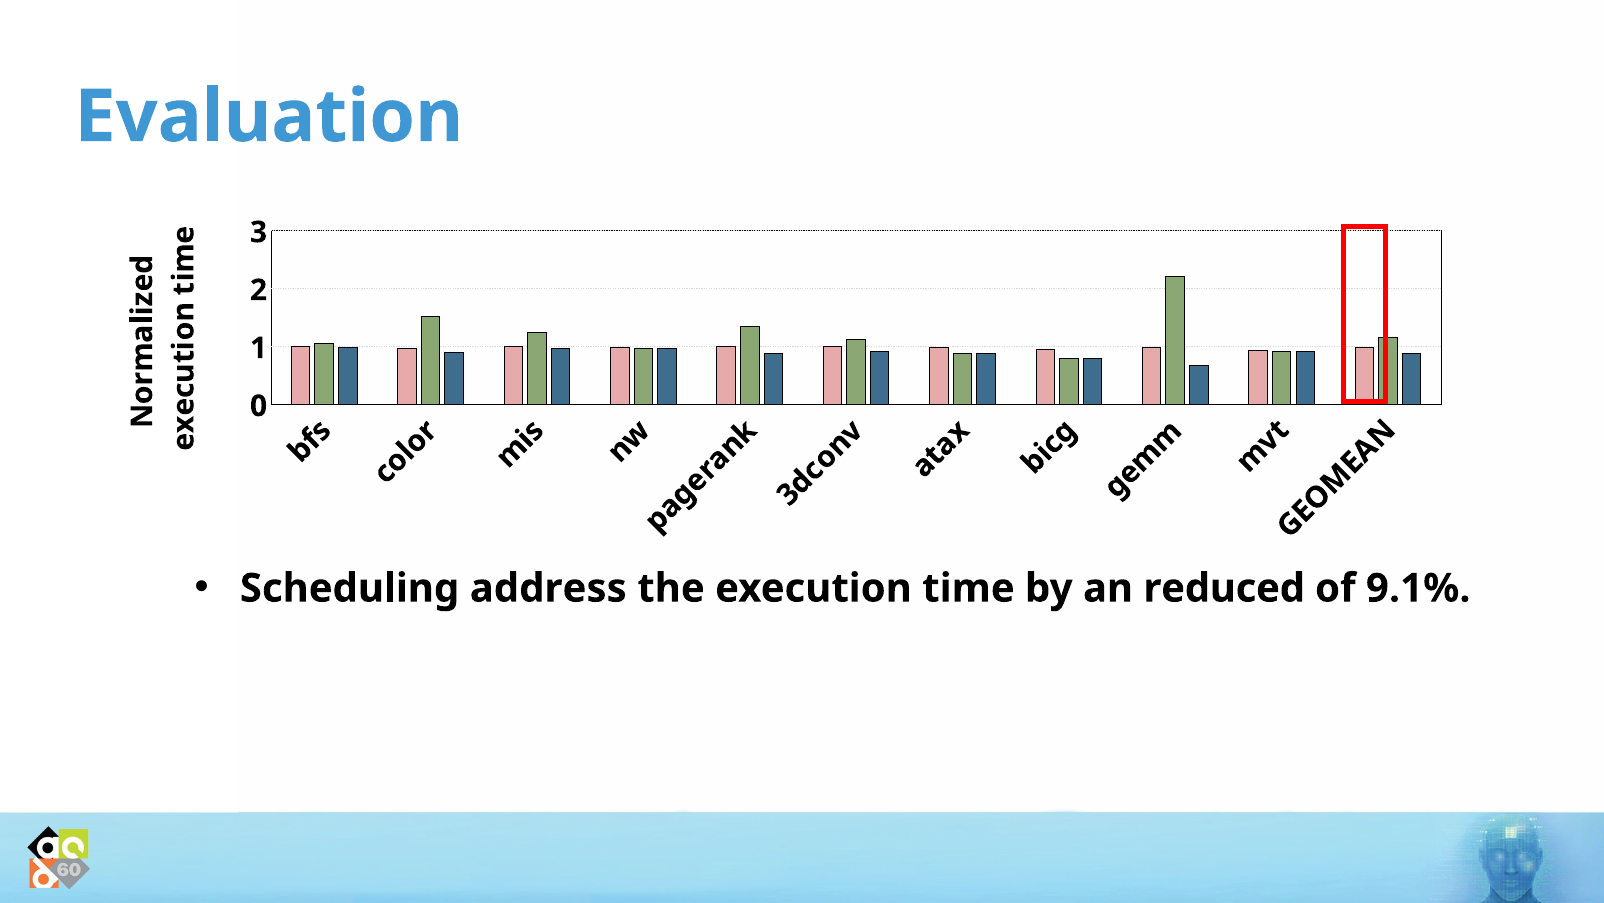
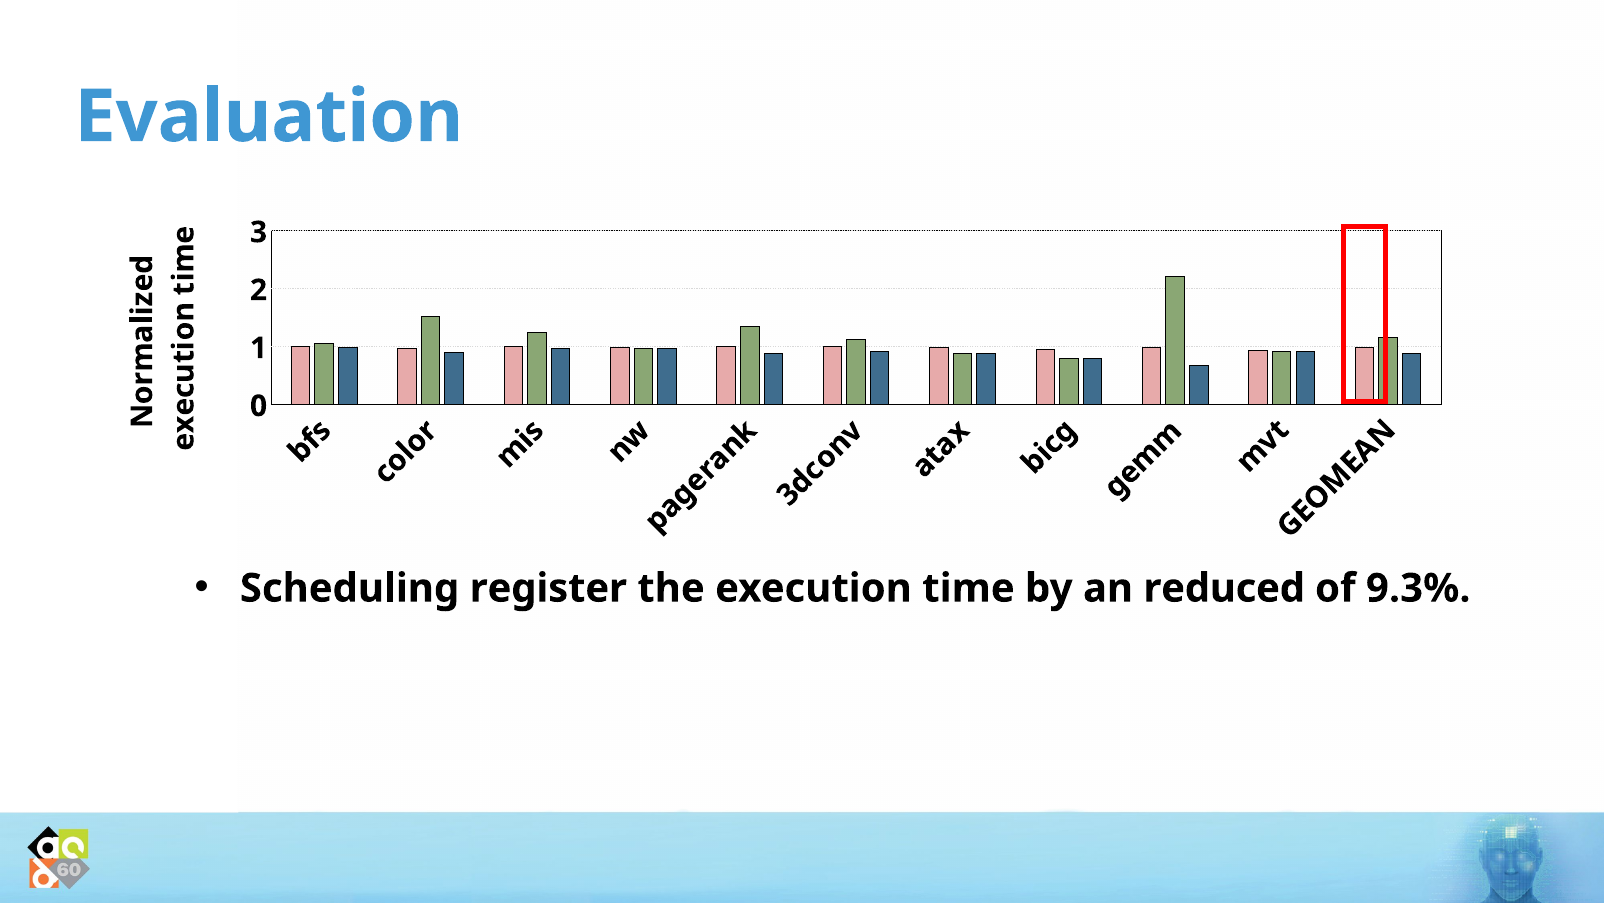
address: address -> register (548, 588)
9.1%: 9.1% -> 9.3% (1418, 588)
